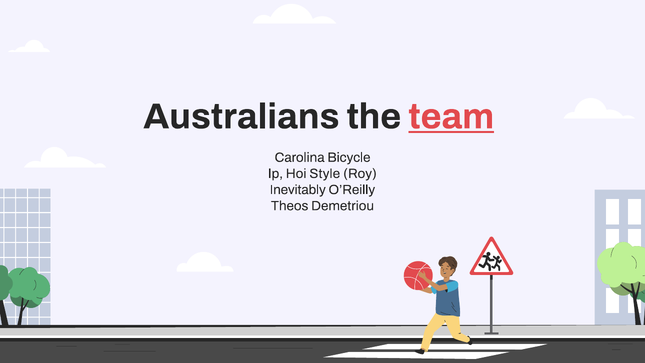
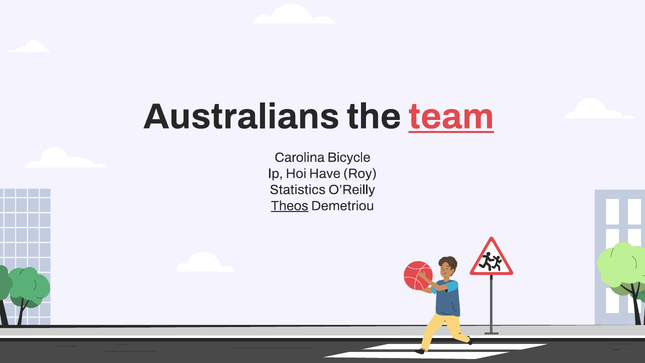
Style: Style -> Have (325, 173)
Inevitably: Inevitably -> Statistics (298, 190)
Theos underline: none -> present (290, 206)
